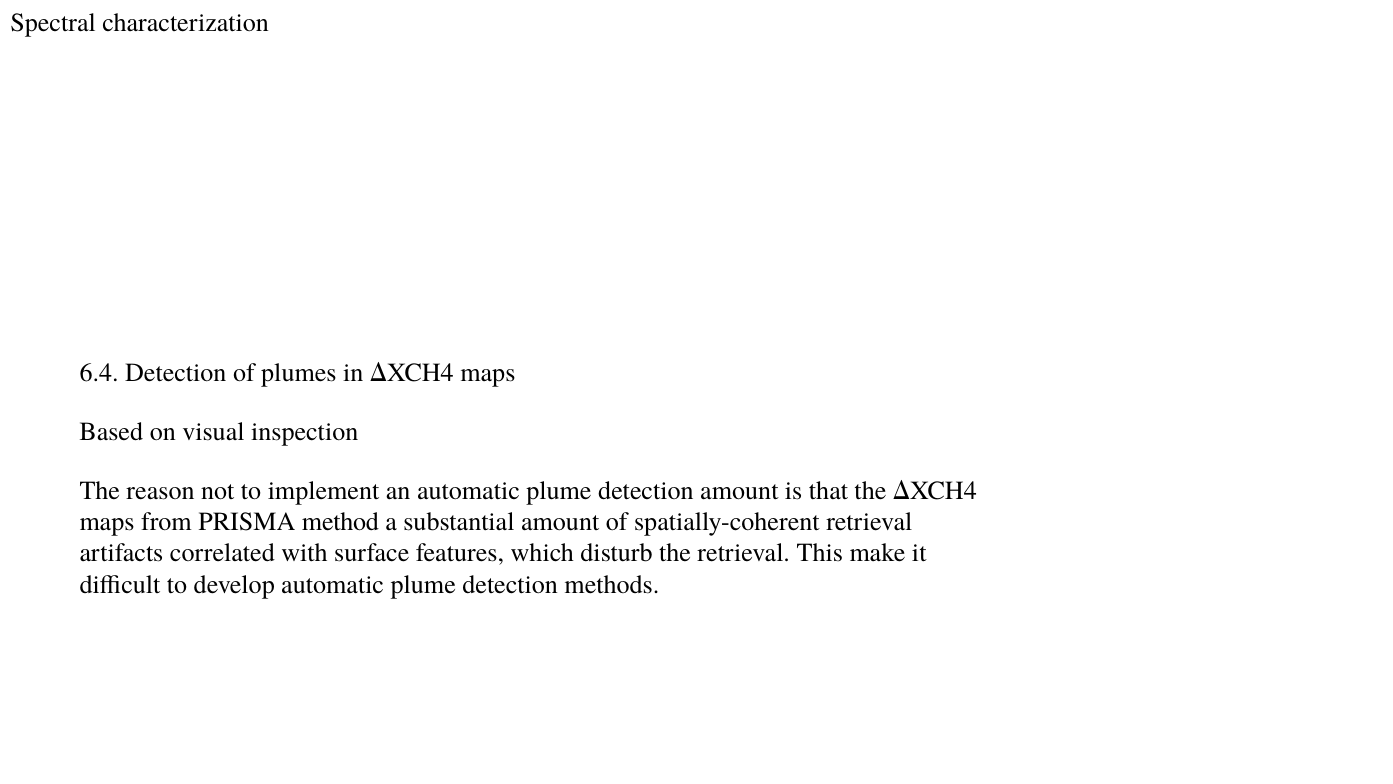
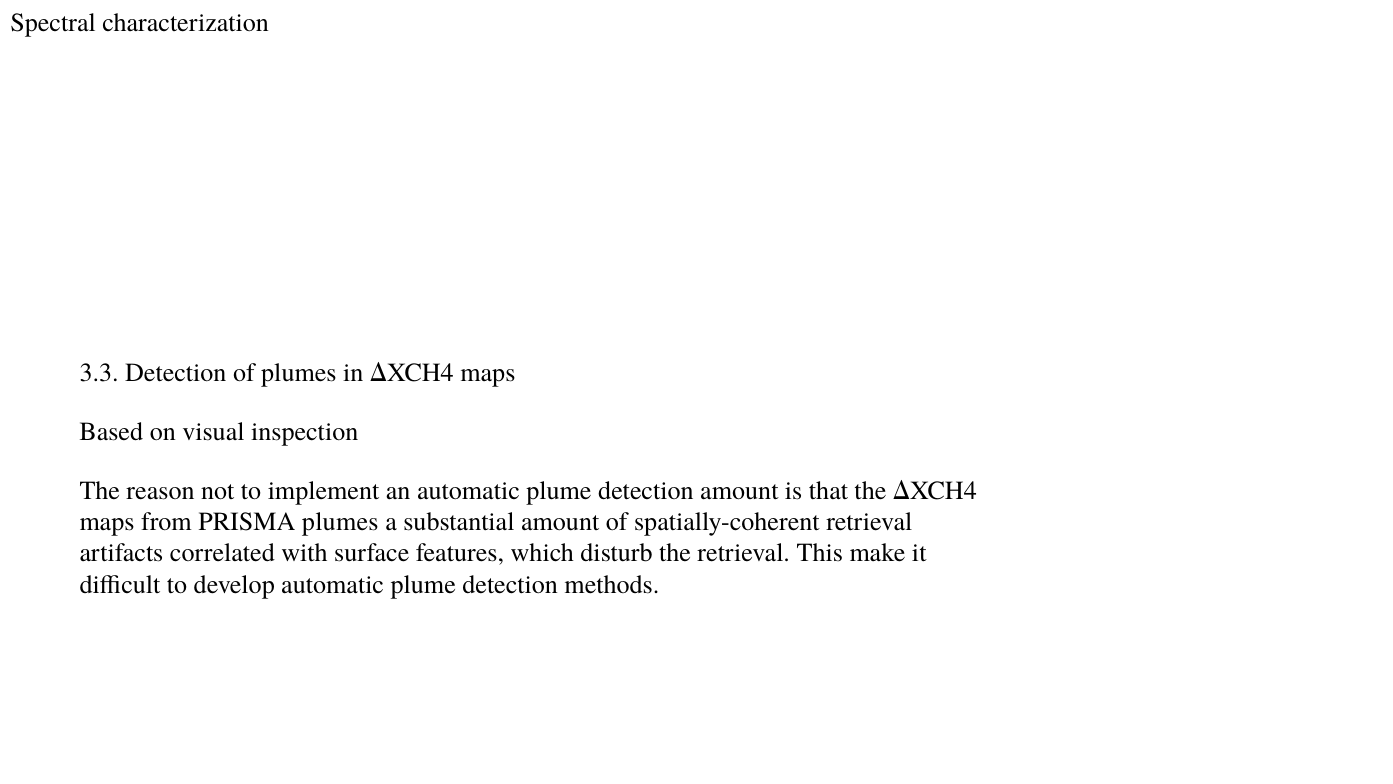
6.4: 6.4 -> 3.3 (99, 372)
PRISMA method: method -> plumes (340, 522)
